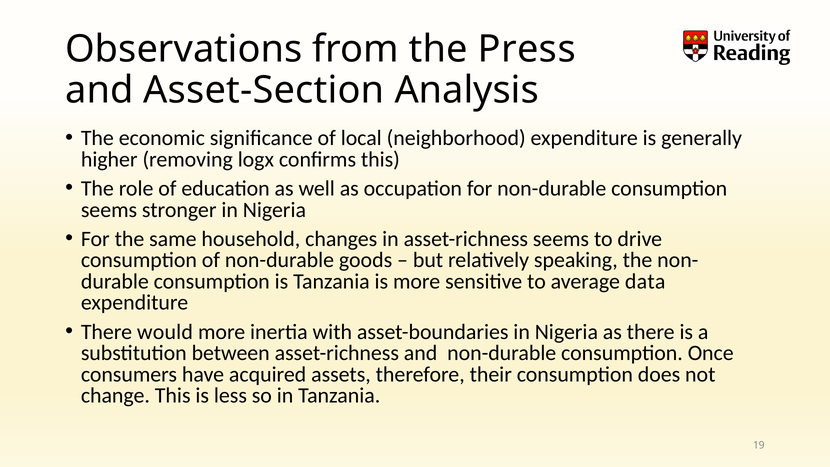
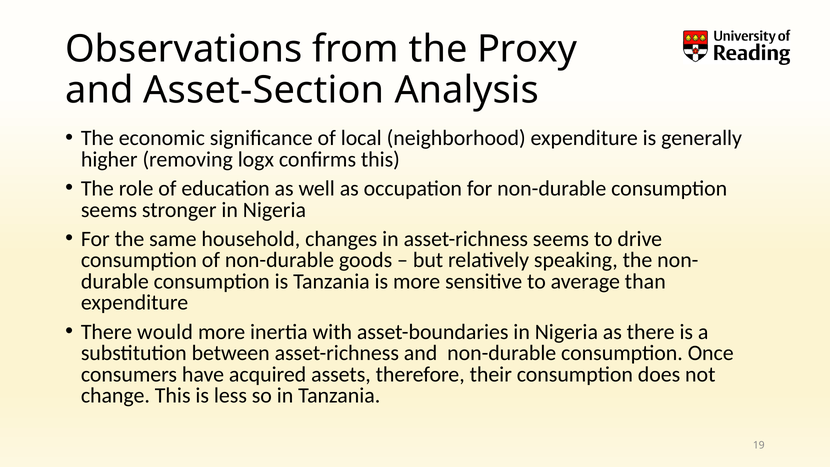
Press: Press -> Proxy (527, 49)
data: data -> than (645, 281)
